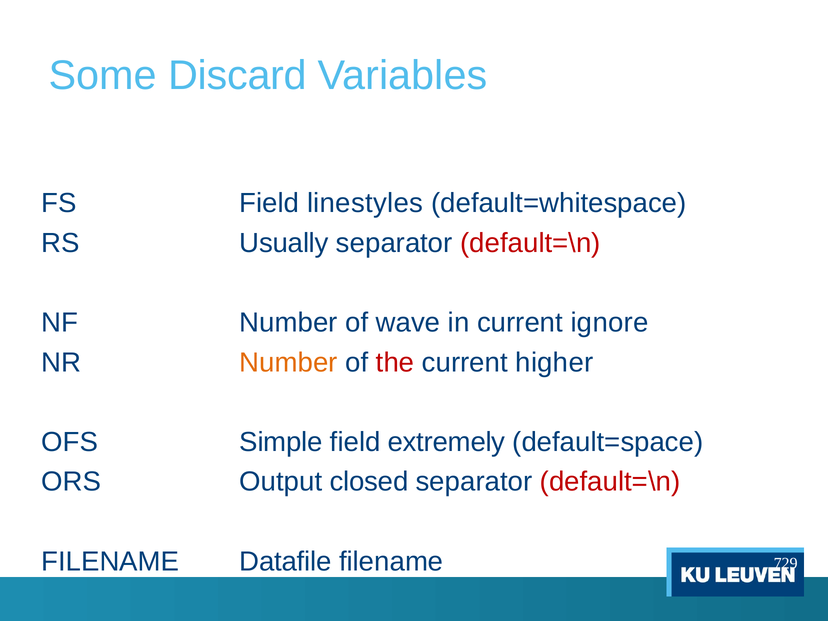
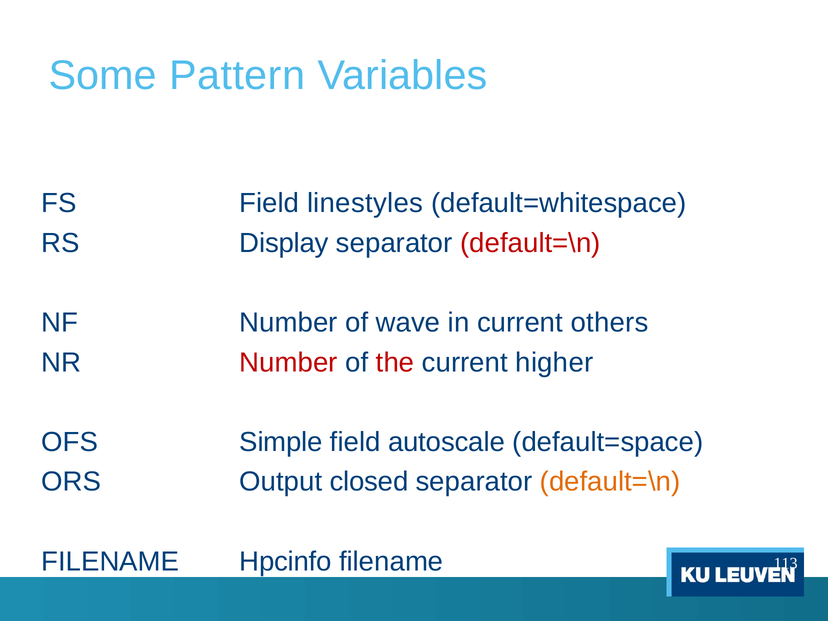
Discard: Discard -> Pattern (237, 76)
Usually: Usually -> Display (284, 243)
ignore: ignore -> others (610, 323)
Number colour: orange -> red (289, 362)
extremely: extremely -> autoscale (447, 442)
default=\n colour: red -> orange (610, 482)
Datafile: Datafile -> Hpcinfo (286, 561)
729: 729 -> 113 (786, 563)
